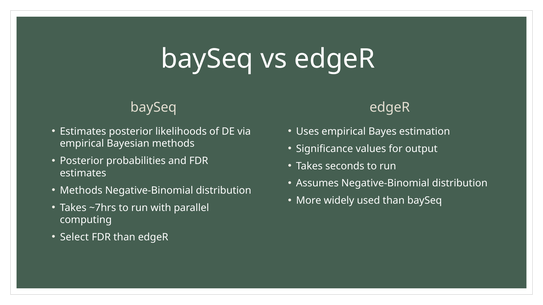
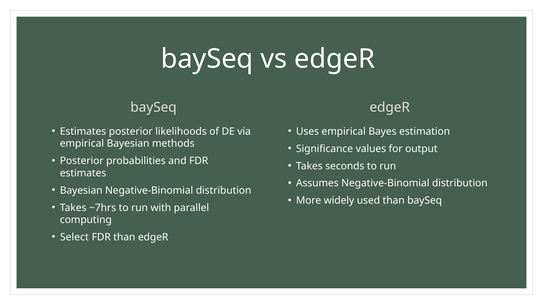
Methods: Methods -> Bayesian (81, 191)
